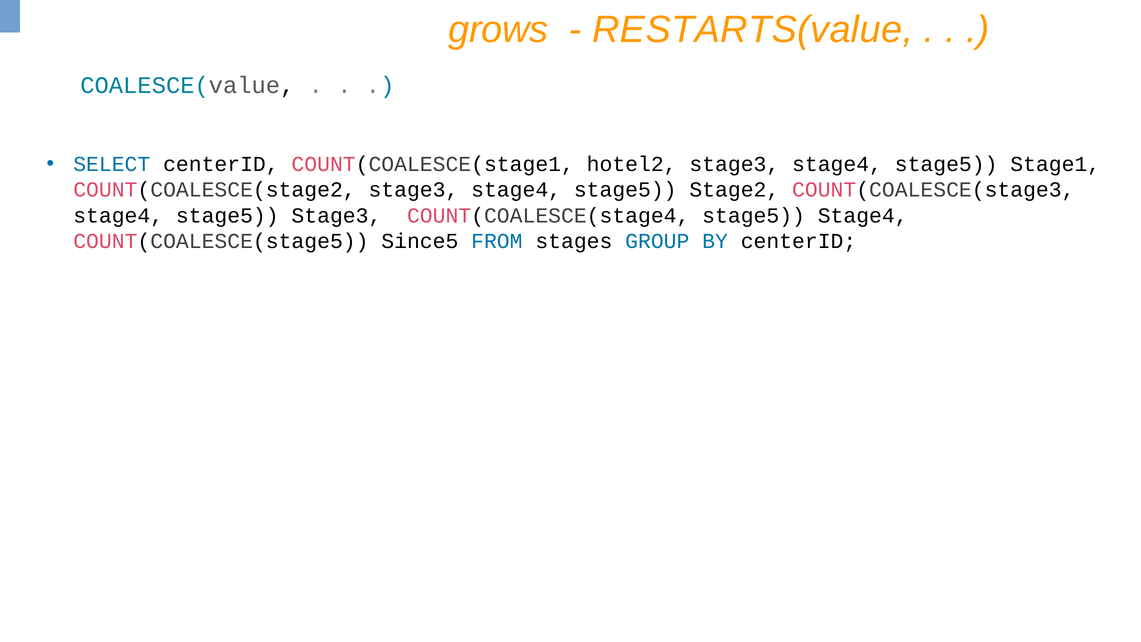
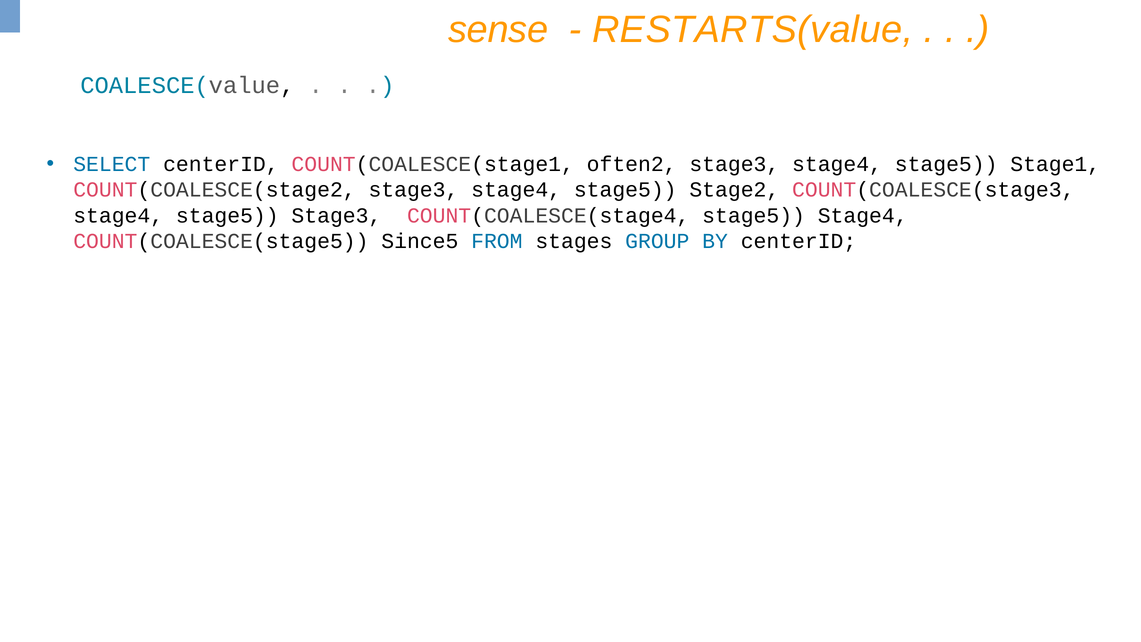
grows: grows -> sense (498, 30)
hotel2: hotel2 -> often2 (632, 164)
